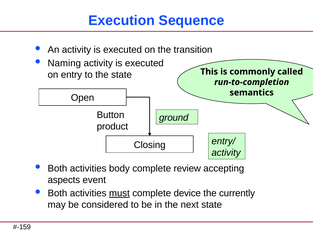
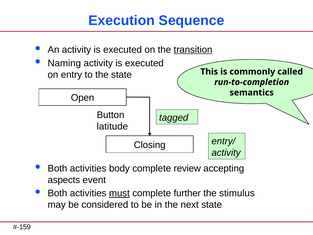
transition underline: none -> present (193, 50)
ground: ground -> tagged (174, 117)
product: product -> latitude (112, 126)
device: device -> further (187, 193)
currently: currently -> stimulus (237, 193)
